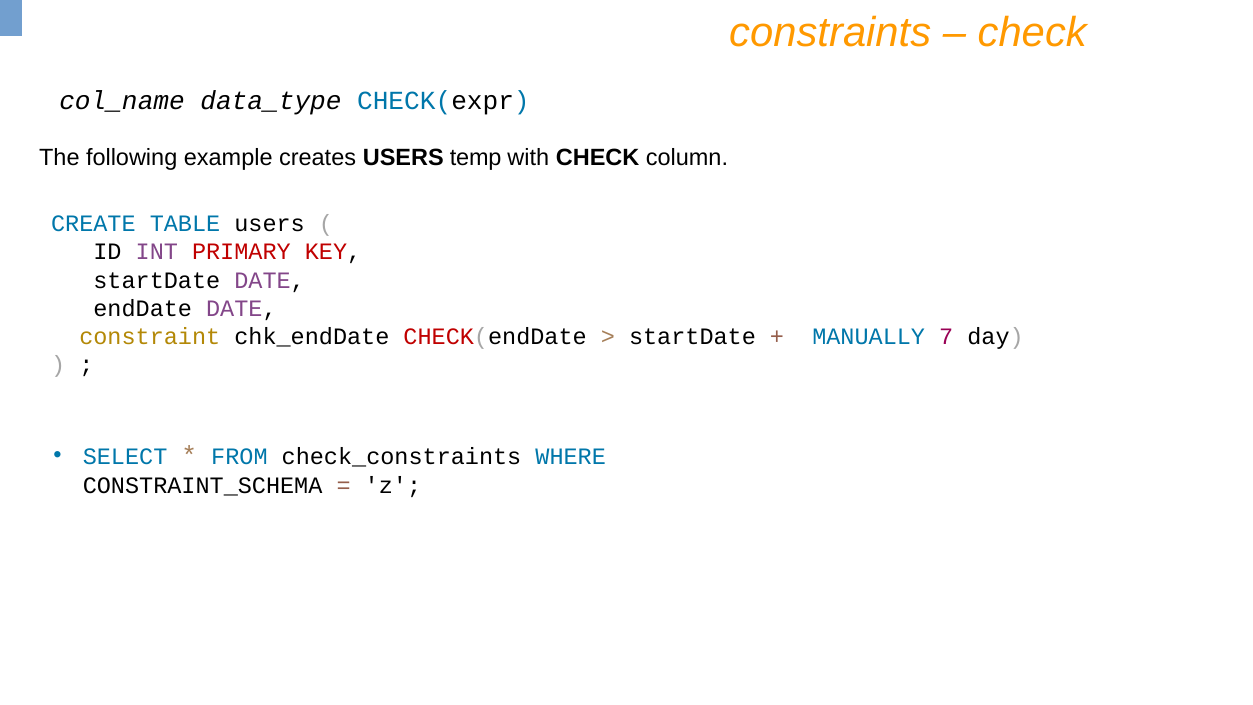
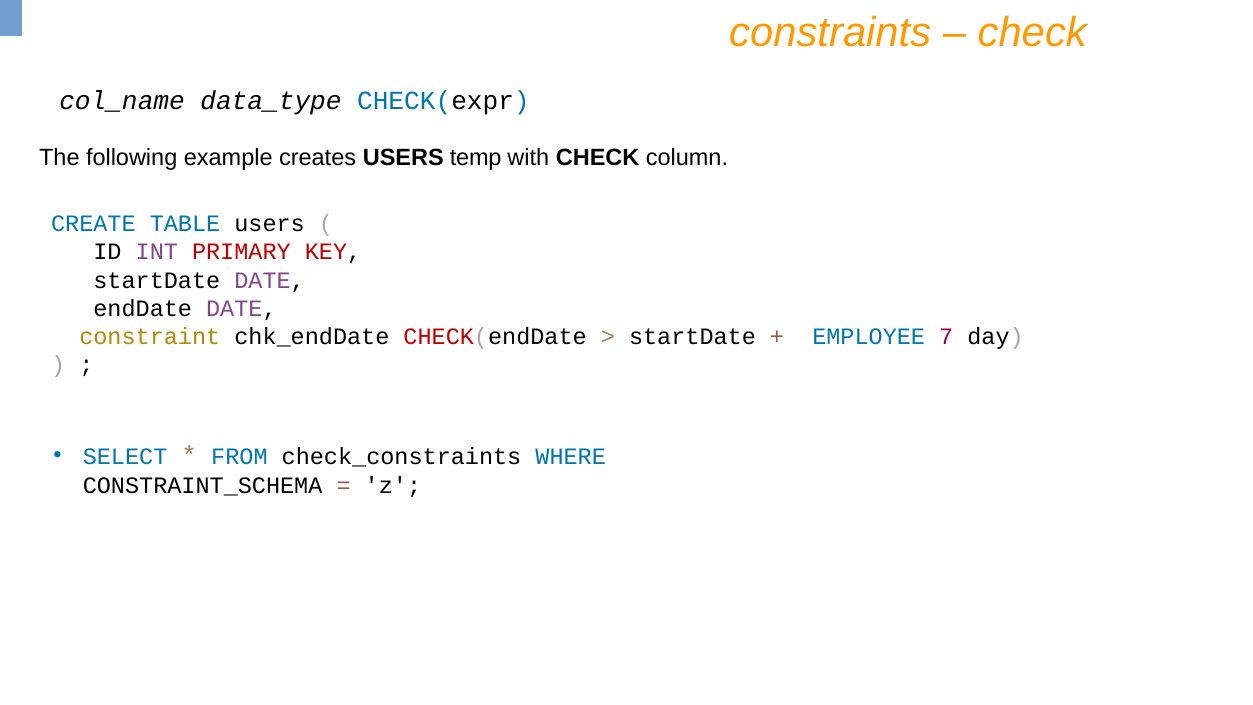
MANUALLY: MANUALLY -> EMPLOYEE (869, 337)
